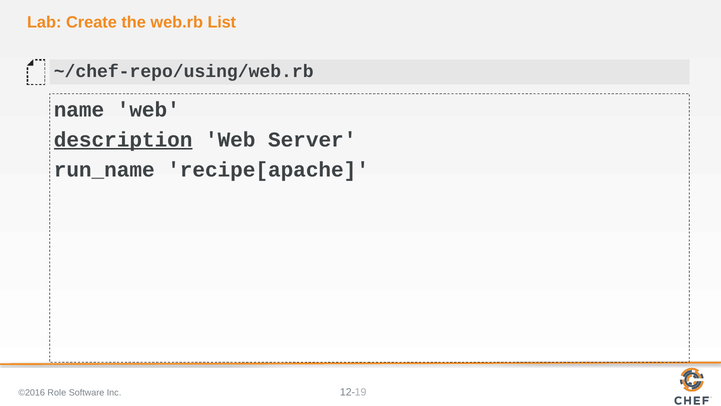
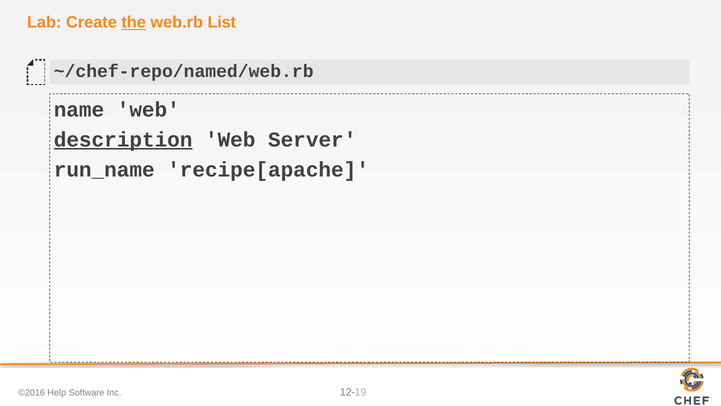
the underline: none -> present (134, 22)
~/chef-repo/using/web.rb: ~/chef-repo/using/web.rb -> ~/chef-repo/named/web.rb (184, 71)
Role: Role -> Help (57, 392)
